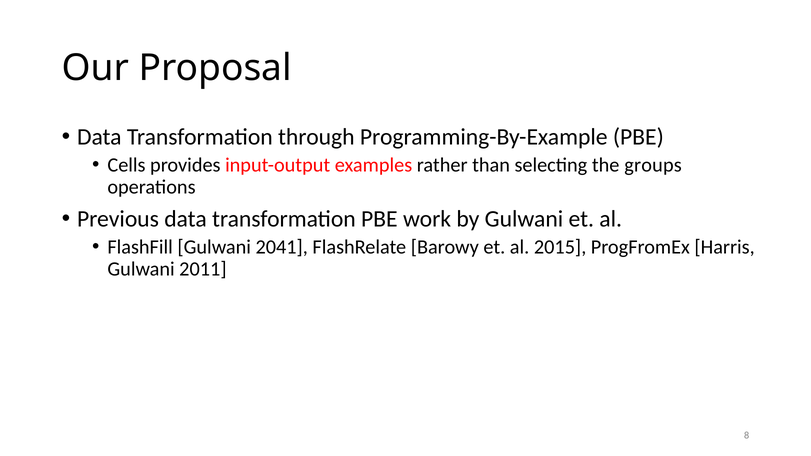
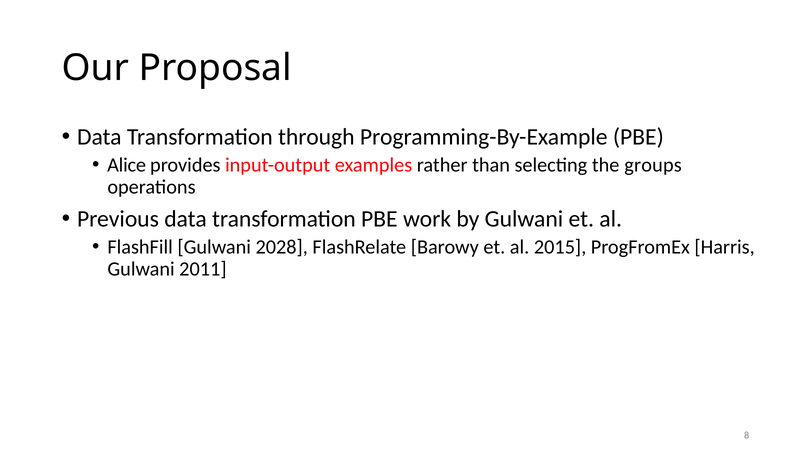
Cells: Cells -> Alice (127, 165)
2041: 2041 -> 2028 (282, 247)
